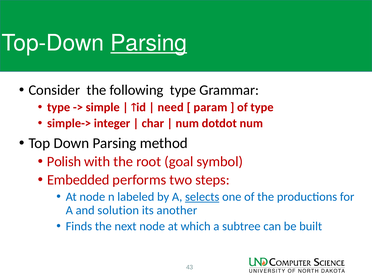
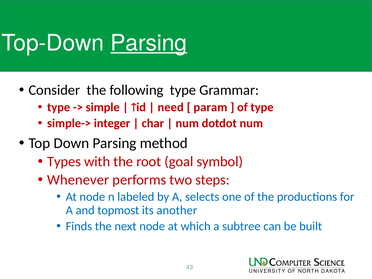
Polish: Polish -> Types (64, 162)
Embedded: Embedded -> Whenever (78, 180)
selects underline: present -> none (202, 197)
solution: solution -> topmost (118, 210)
